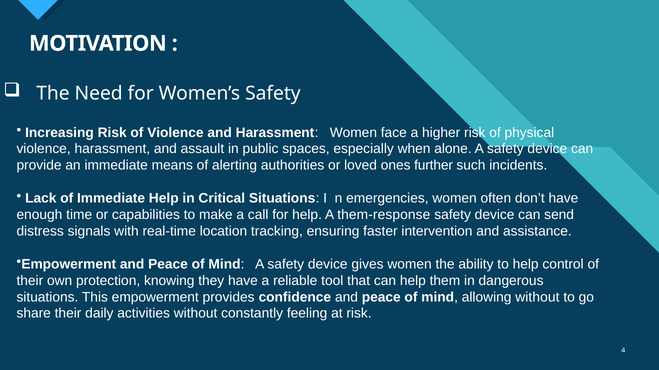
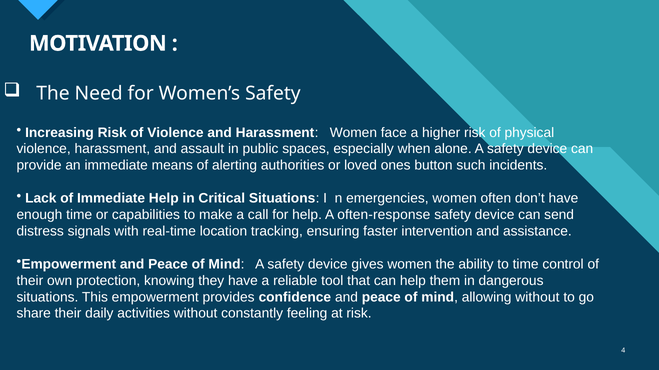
further: further -> button (433, 166)
them-response: them-response -> often-response (384, 215)
to help: help -> time (526, 265)
